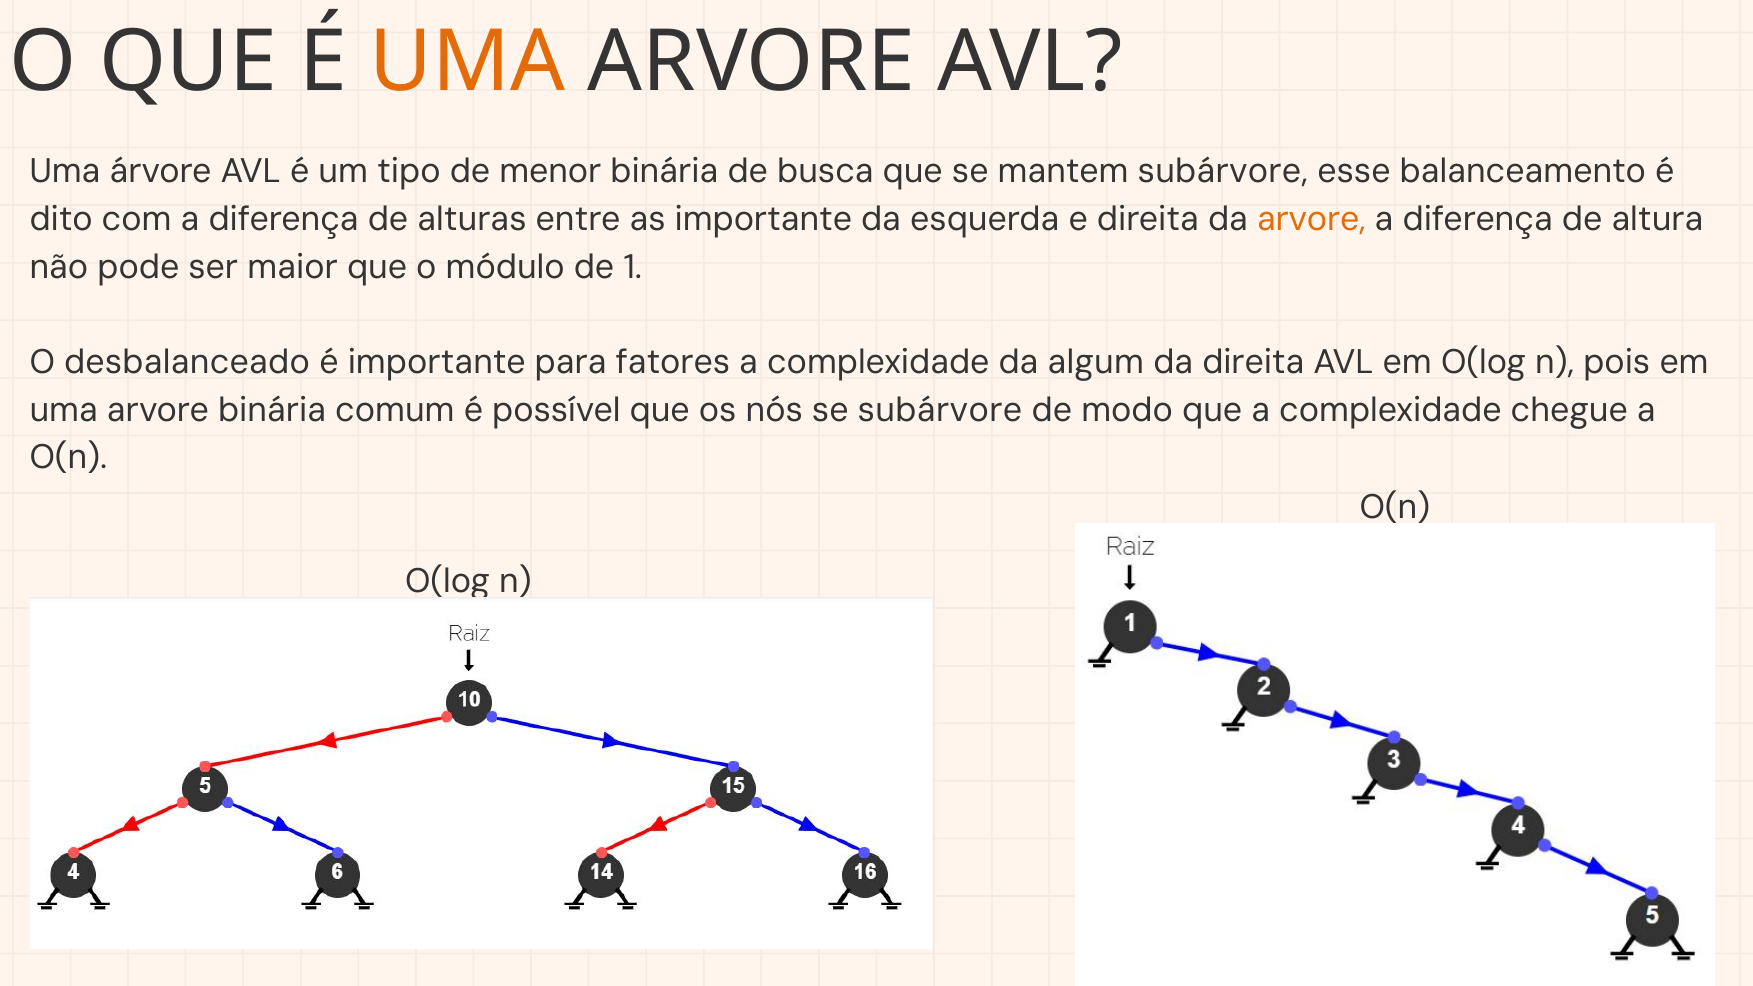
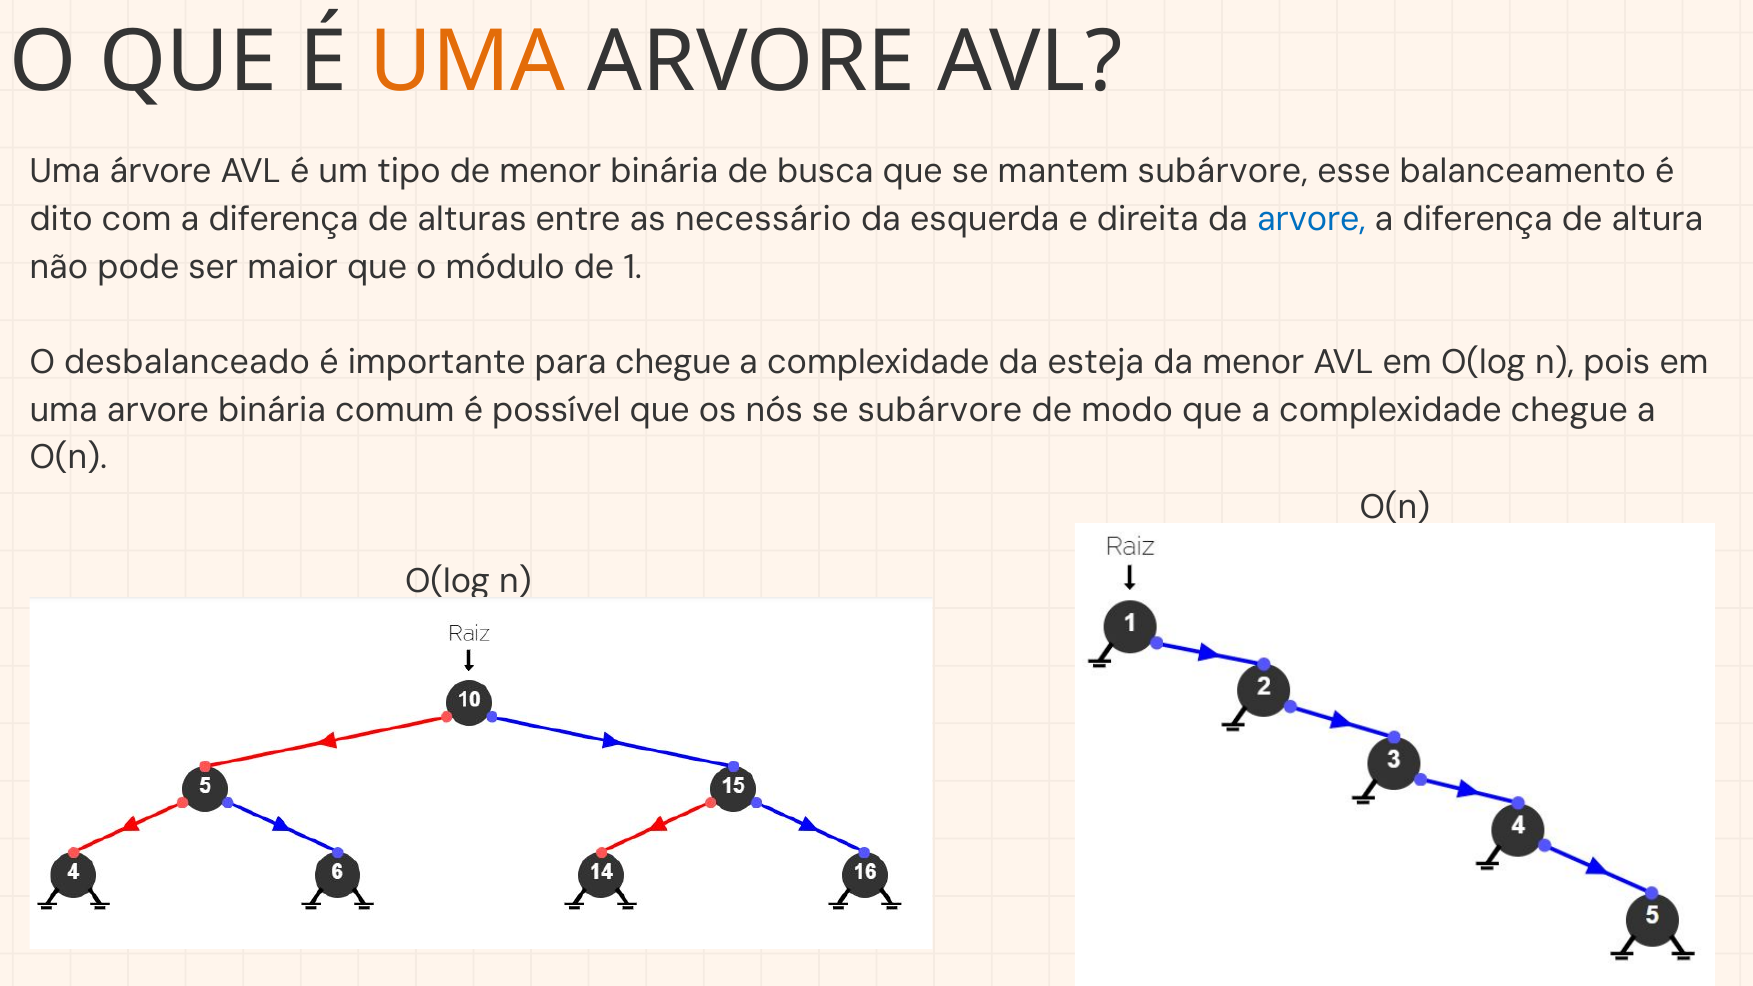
as importante: importante -> necessário (763, 219)
arvore colour: orange -> blue (1311, 219)
para fatores: fatores -> chegue (673, 362)
algum: algum -> esteja (1096, 362)
da direita: direita -> menor (1253, 362)
